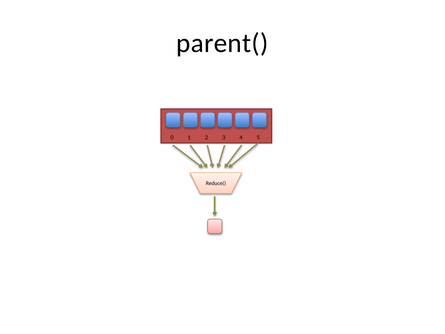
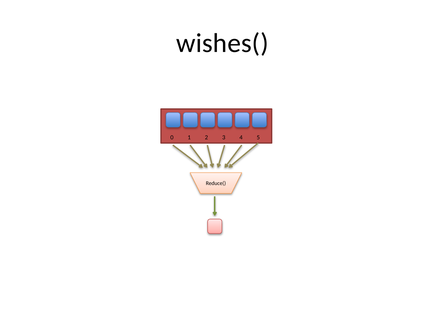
parent(: parent( -> wishes( (222, 43)
